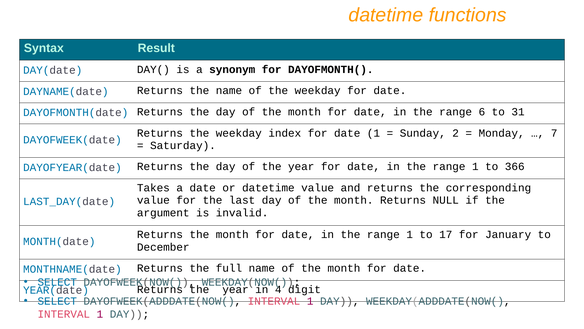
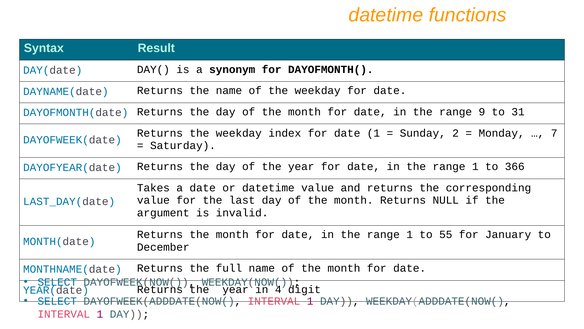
6: 6 -> 9 (482, 112)
17: 17 -> 55 (446, 234)
